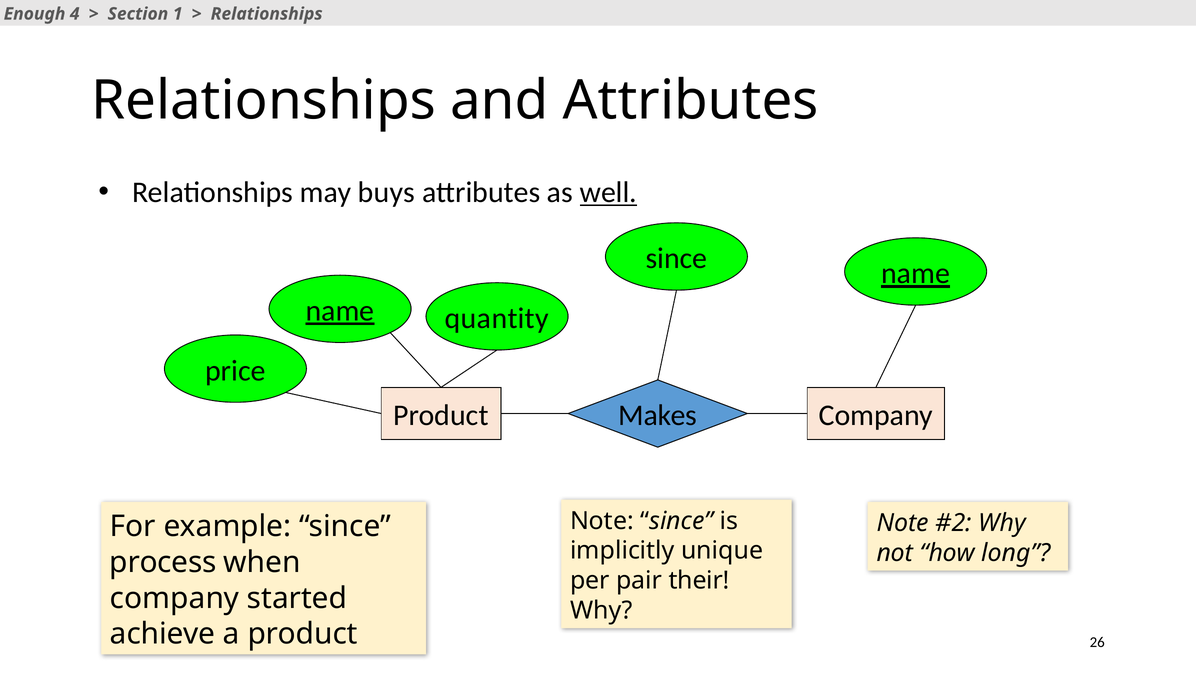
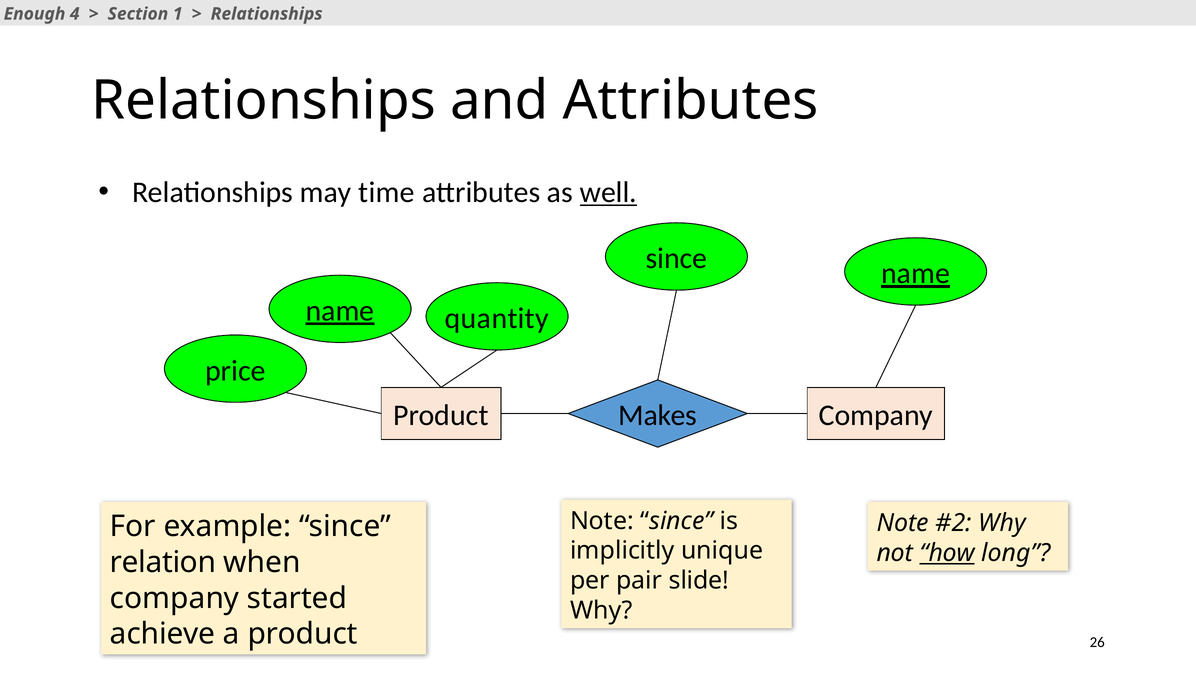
buys: buys -> time (386, 192)
how underline: none -> present (947, 553)
process: process -> relation (163, 562)
their: their -> slide (699, 580)
